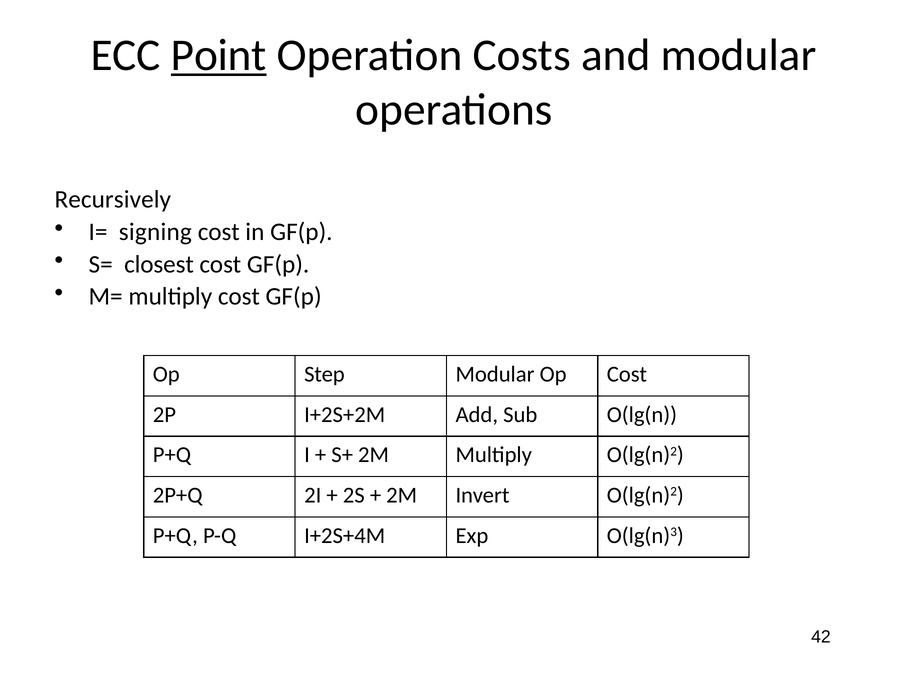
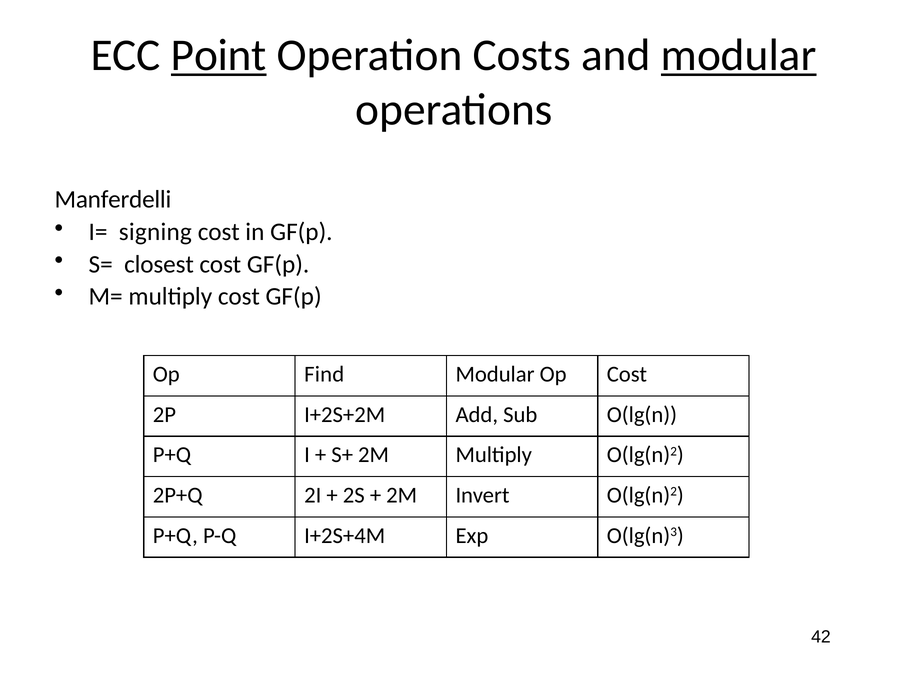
modular underline: none -> present (739, 55)
Recursively: Recursively -> Manferdelli (113, 200)
Step: Step -> Find (324, 374)
